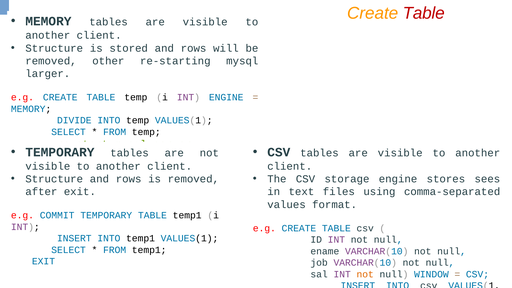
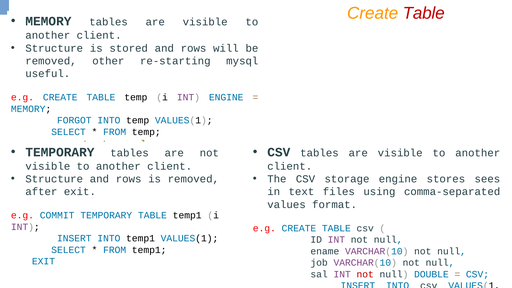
larger: larger -> useful (48, 74)
DIVIDE: DIVIDE -> FORGOT (74, 120)
not colour: orange -> red (365, 274)
WINDOW: WINDOW -> DOUBLE (431, 274)
